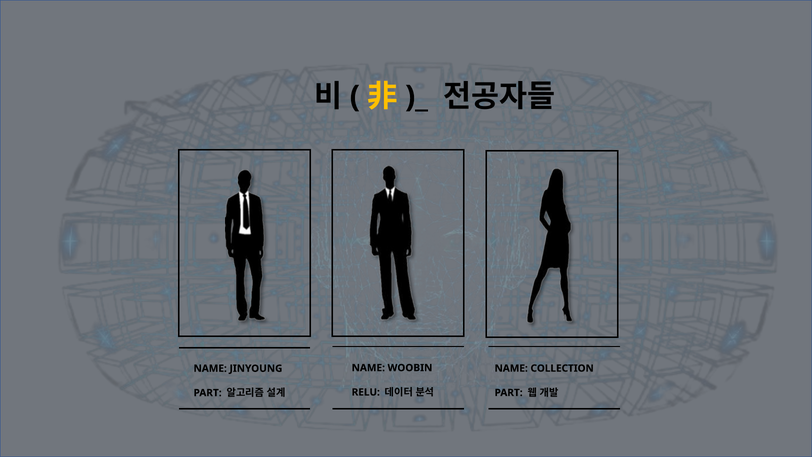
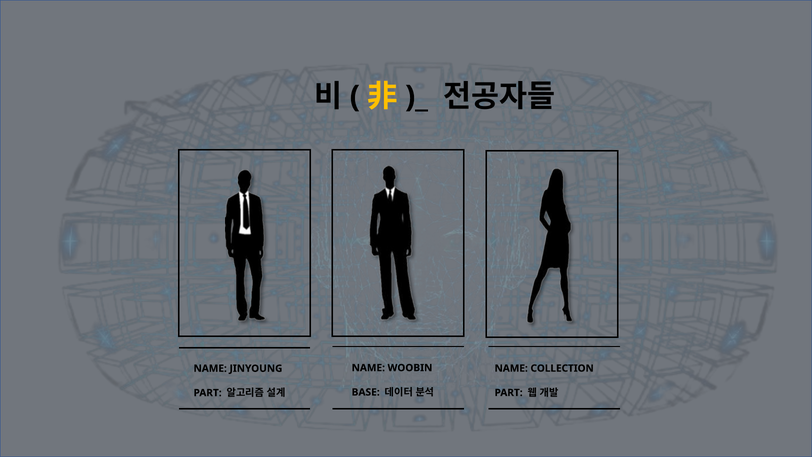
RELU: RELU -> BASE (366, 392)
